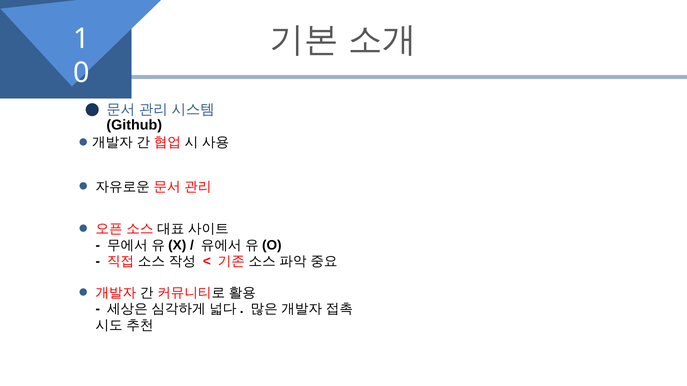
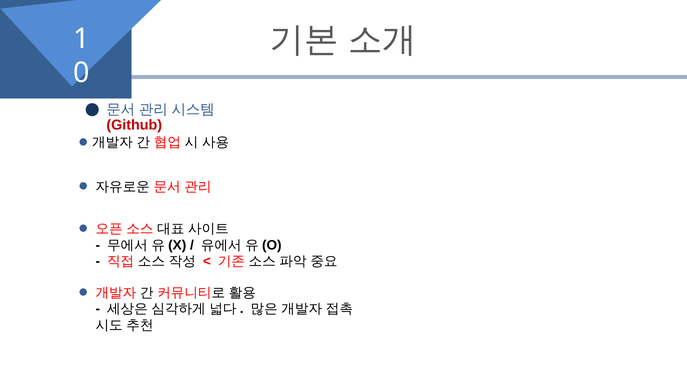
Github colour: black -> red (134, 125)
